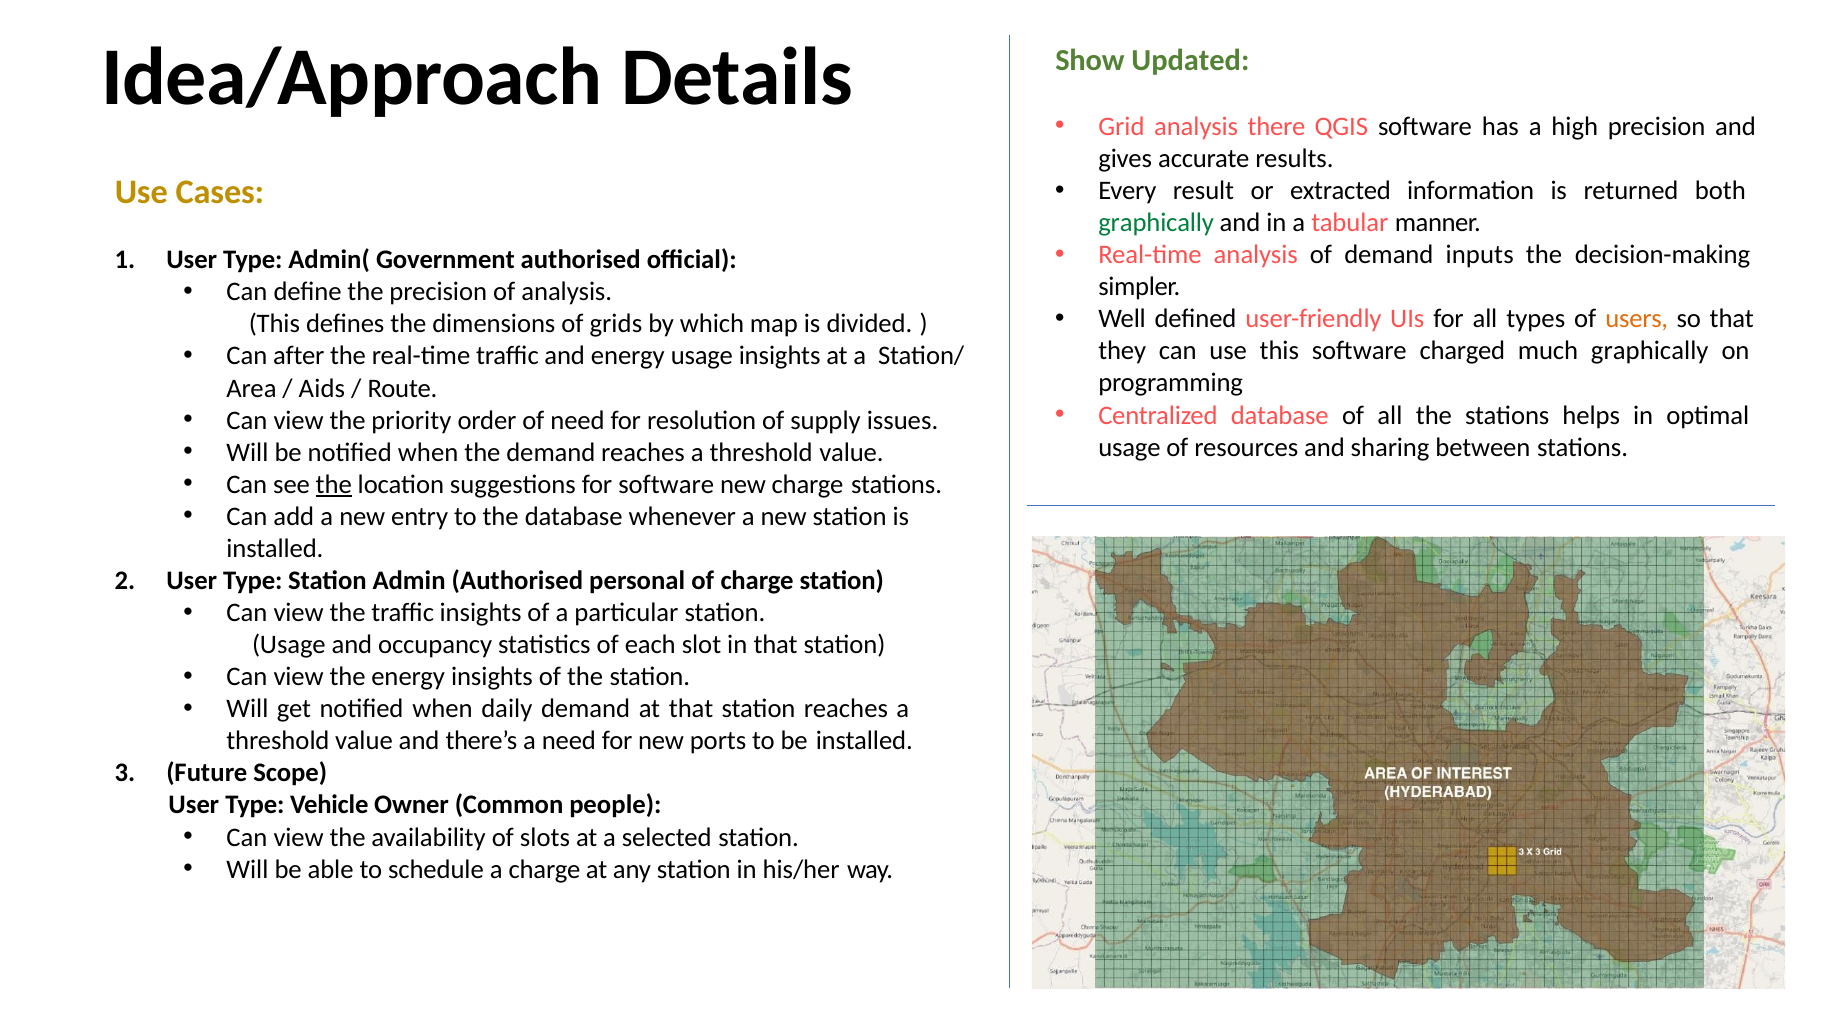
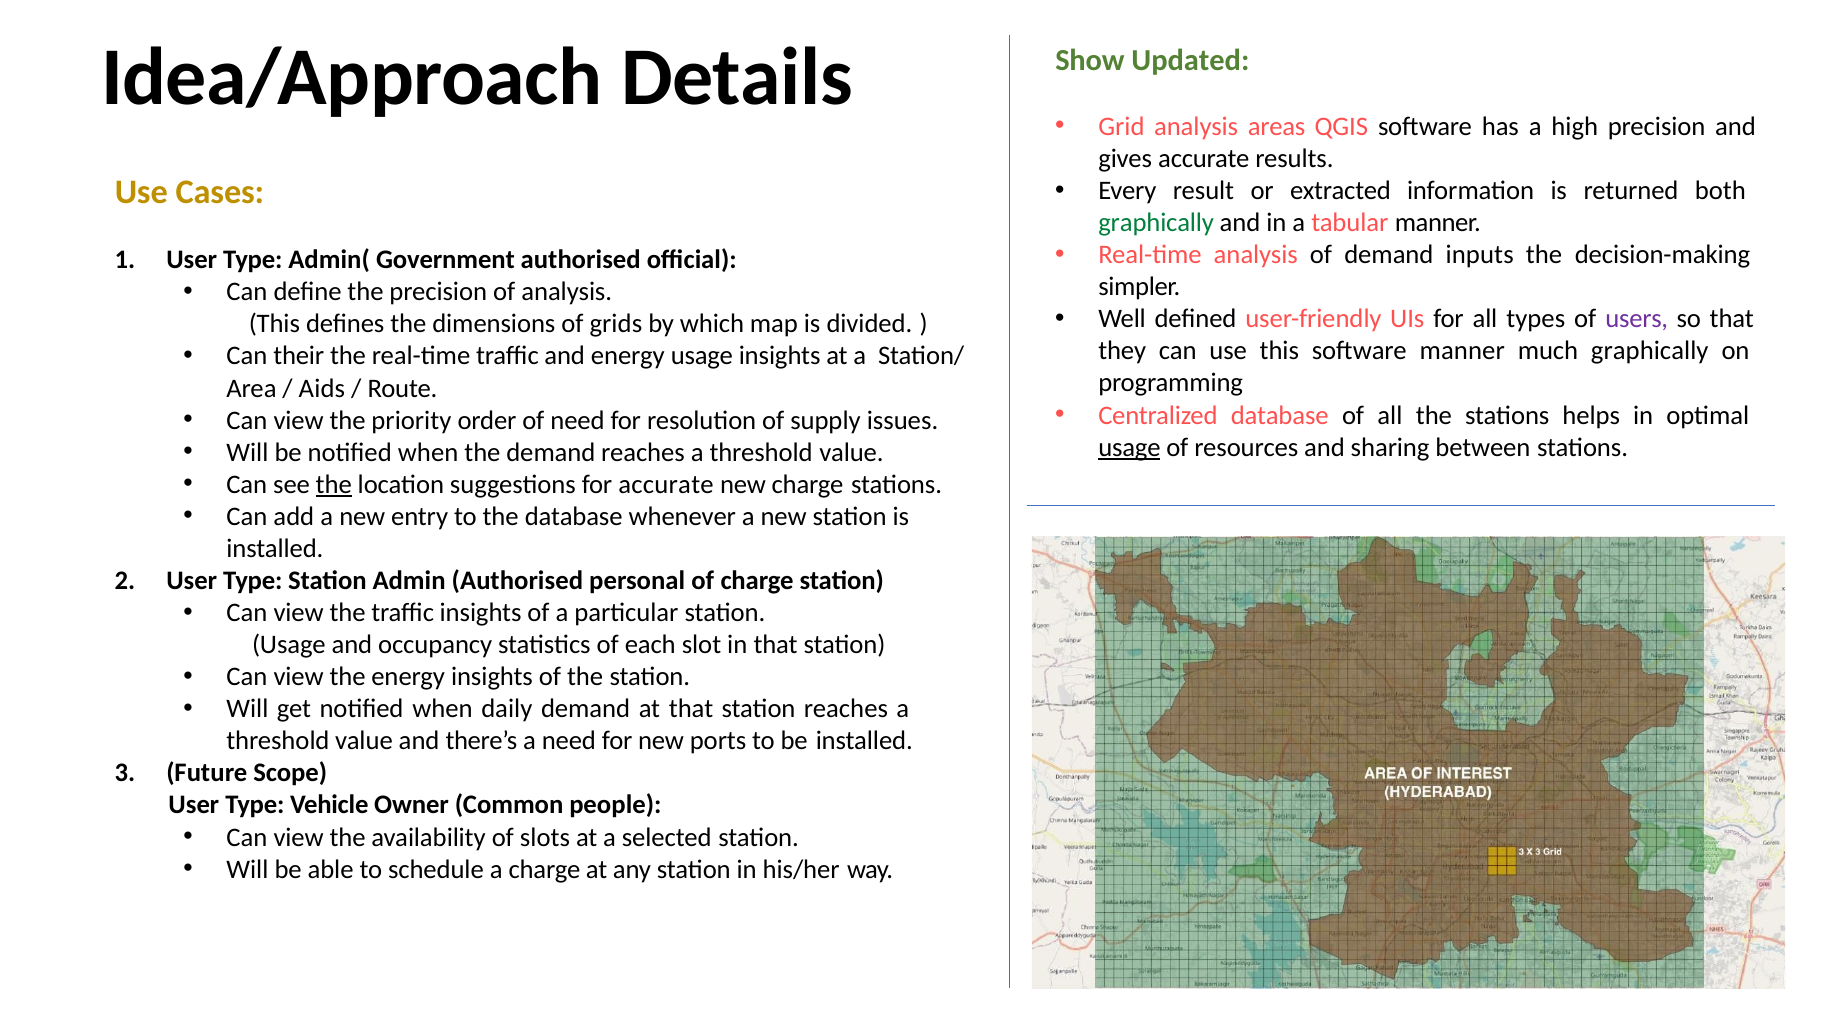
there: there -> areas (1276, 126)
users colour: orange -> purple (1637, 319)
software charged: charged -> manner (1462, 351)
after: after -> their (299, 356)
usage underline: none -> present (1129, 447)
for software: software -> accurate (666, 484)
